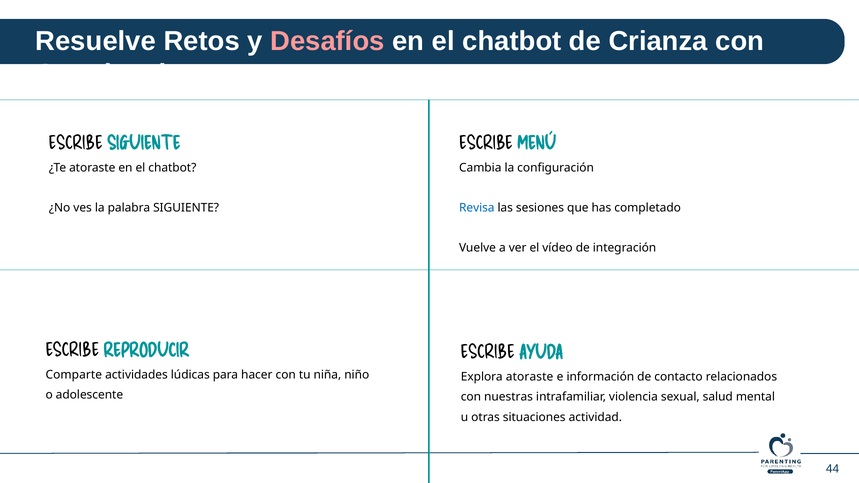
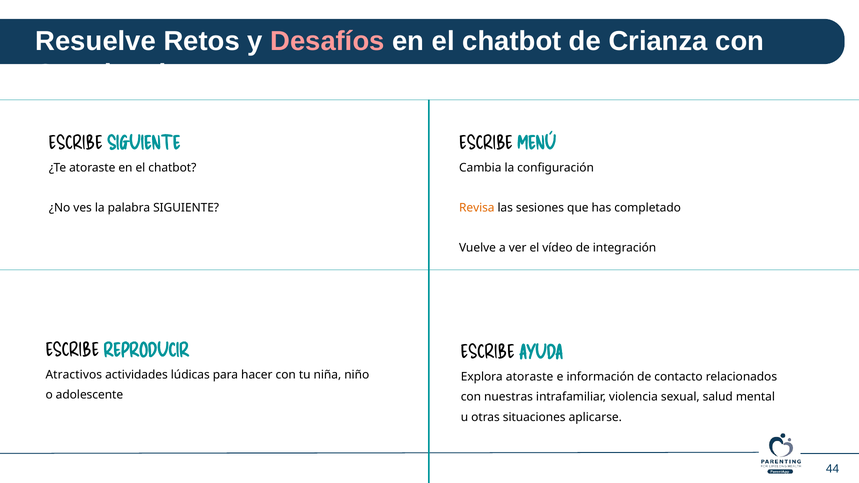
Revisa colour: blue -> orange (477, 208)
Comparte: Comparte -> Atractivos (74, 375)
actividad: actividad -> aplicarse (595, 417)
